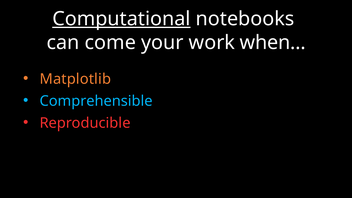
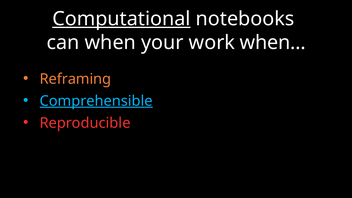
come: come -> when (110, 43)
Matplotlib: Matplotlib -> Reframing (75, 79)
Comprehensible underline: none -> present (96, 101)
